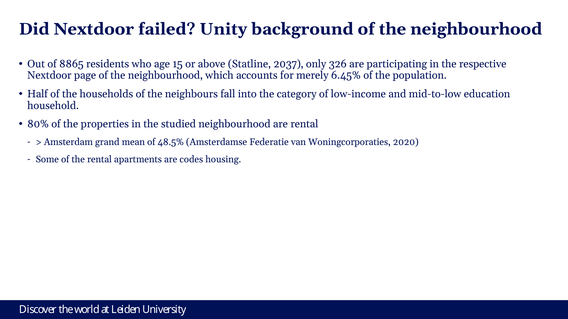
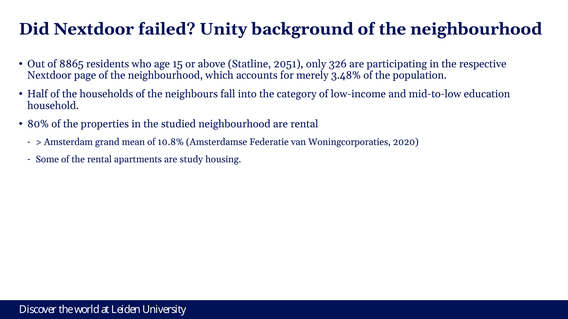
2037: 2037 -> 2051 (288, 64)
6.45%: 6.45% -> 3.48% (346, 76)
48.5%: 48.5% -> 10.8% (171, 142)
codes: codes -> study (191, 160)
